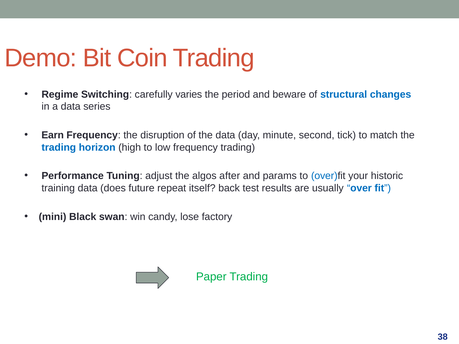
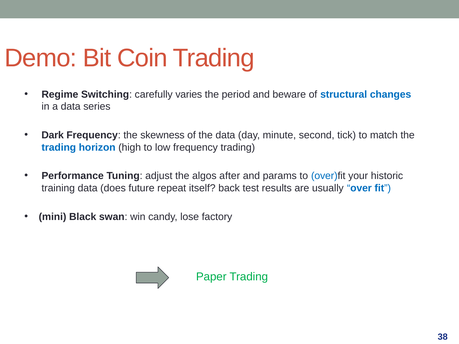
Earn: Earn -> Dark (53, 135)
disruption: disruption -> skewness (162, 135)
